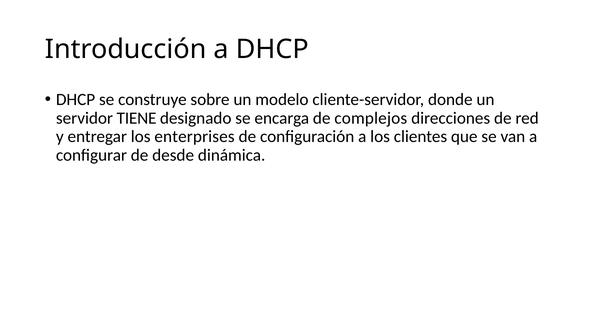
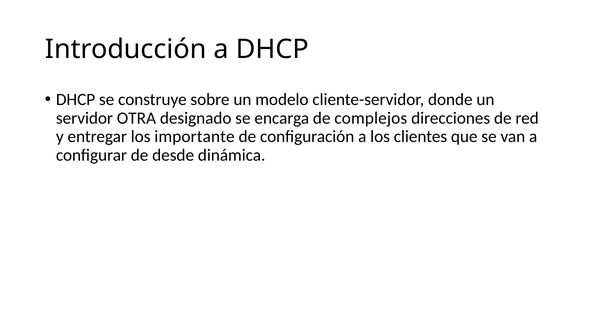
TIENE: TIENE -> OTRA (136, 118)
enterprises: enterprises -> importante (194, 137)
